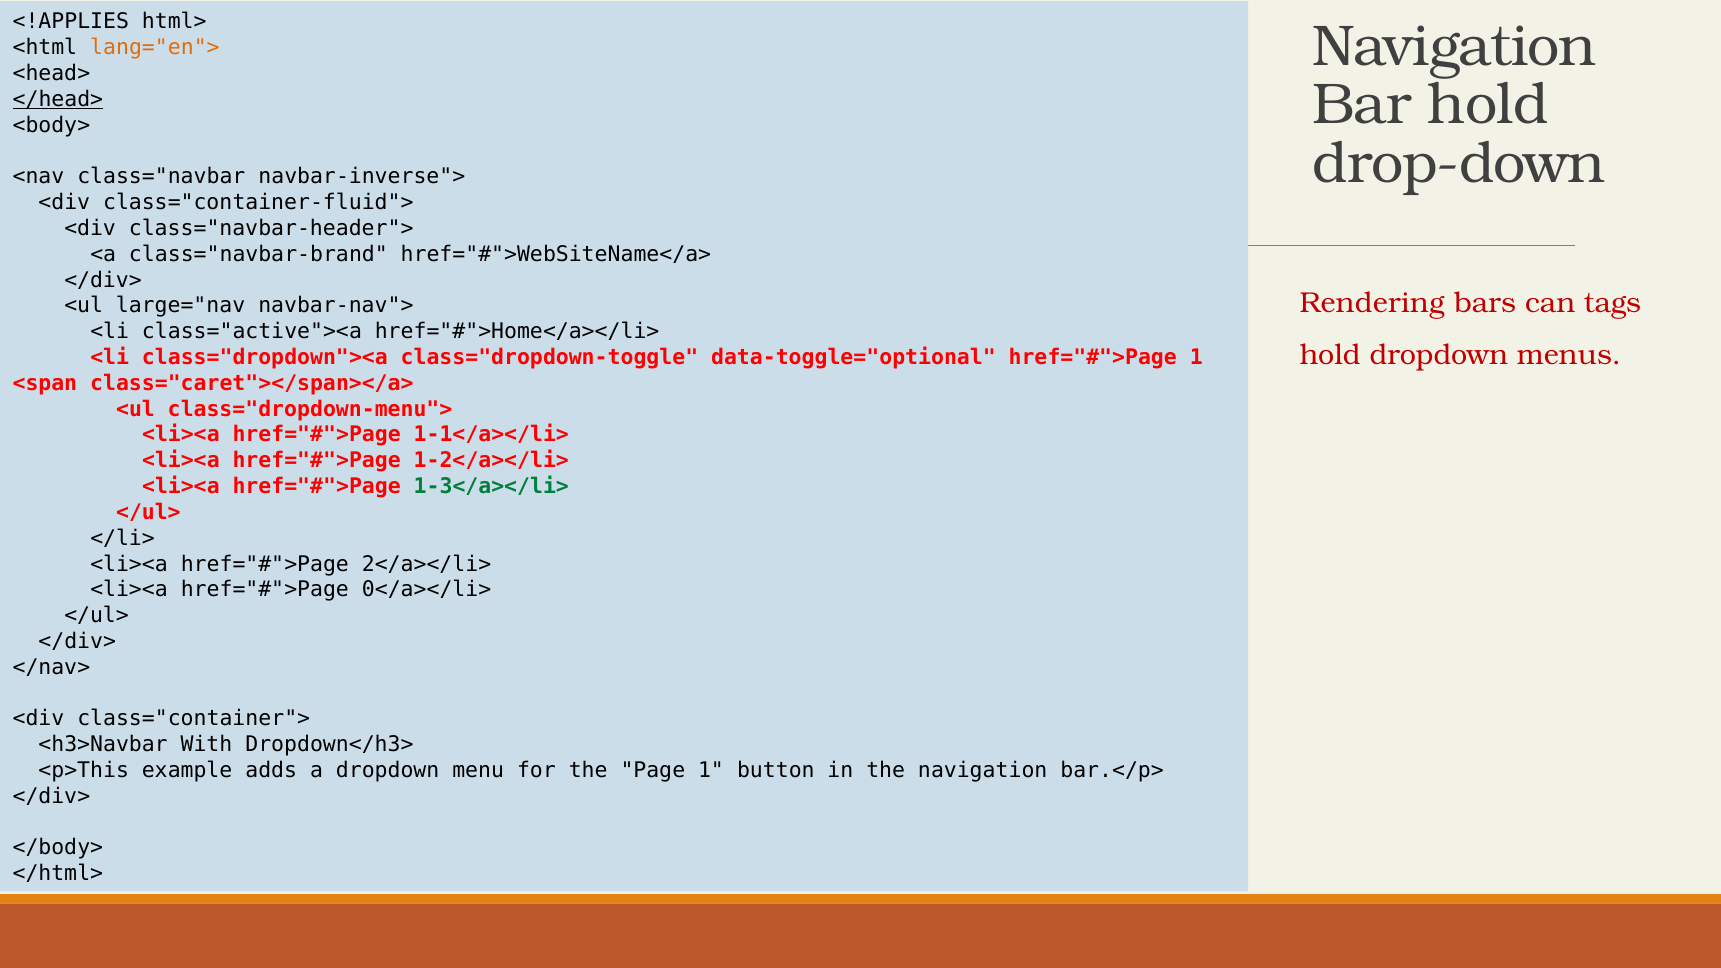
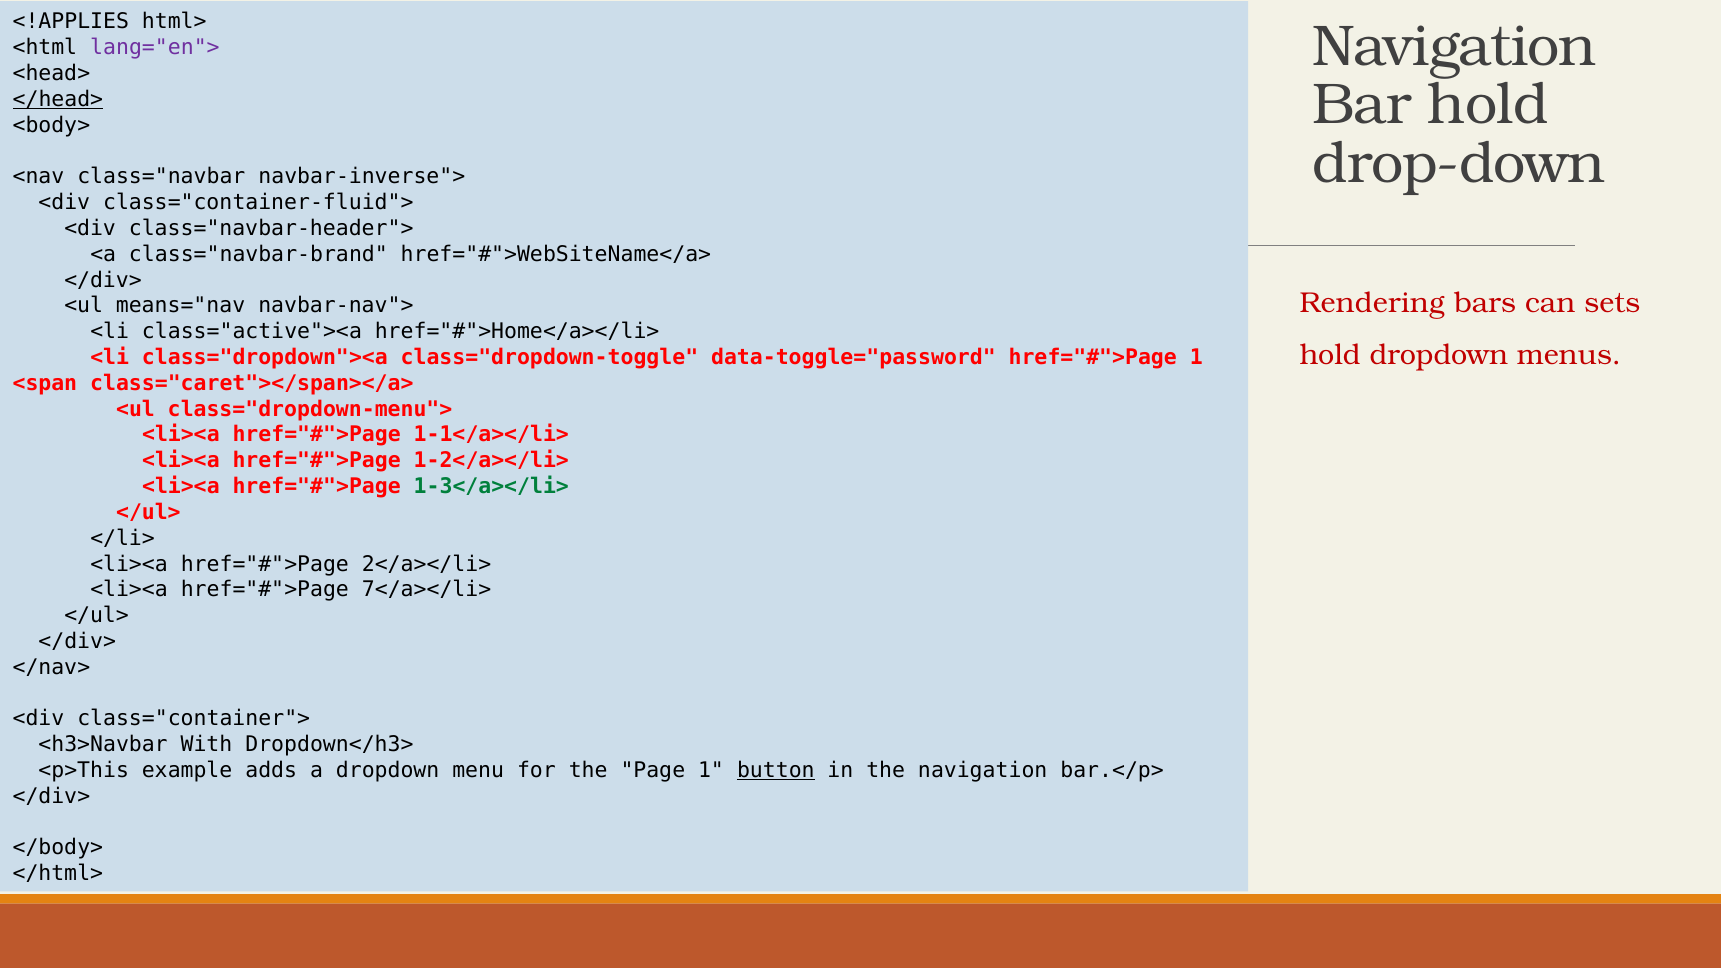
lang="en"> colour: orange -> purple (155, 48)
tags: tags -> sets (1612, 303)
large="nav: large="nav -> means="nav (181, 306)
data-toggle="optional: data-toggle="optional -> data-toggle="password (853, 357)
0</a></li>: 0</a></li> -> 7</a></li> (427, 590)
button underline: none -> present (776, 770)
